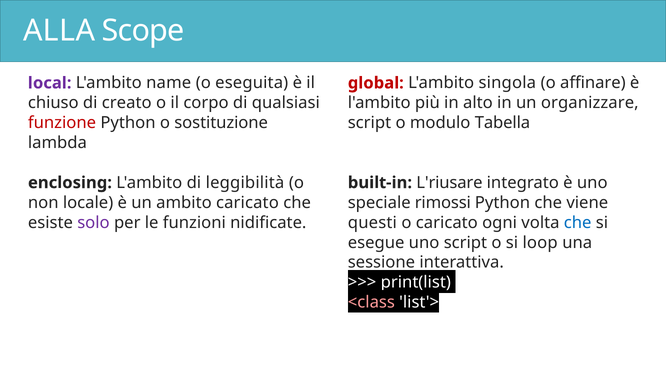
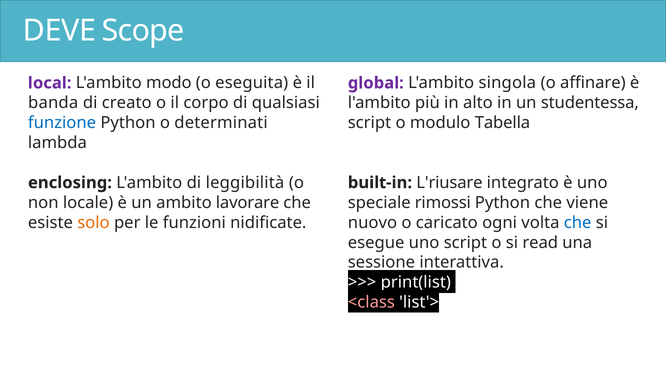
ALLA: ALLA -> DEVE (59, 31)
name: name -> modo (169, 83)
global colour: red -> purple (376, 83)
chiuso: chiuso -> banda (53, 103)
organizzare: organizzare -> studentessa (590, 103)
funzione colour: red -> blue (62, 123)
sostituzione: sostituzione -> determinati (221, 123)
ambito caricato: caricato -> lavorare (248, 203)
solo colour: purple -> orange (93, 223)
questi: questi -> nuovo (372, 223)
loop: loop -> read (540, 243)
